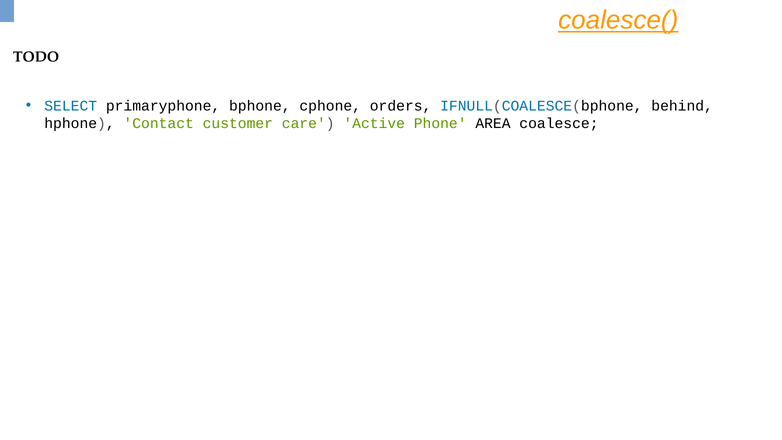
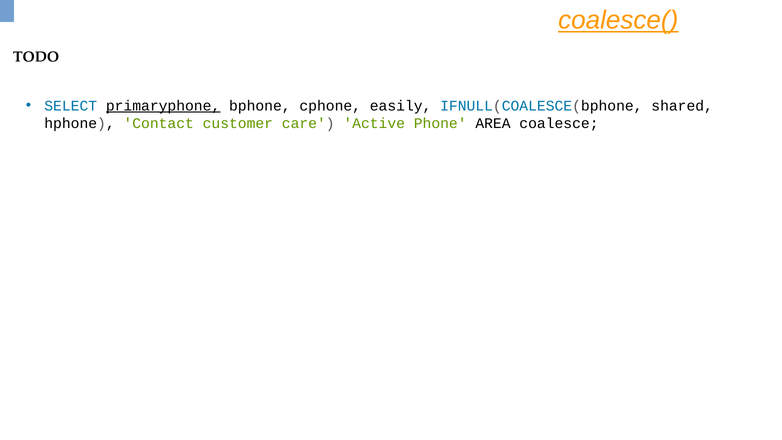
primaryphone underline: none -> present (163, 106)
orders: orders -> easily (401, 106)
behind: behind -> shared (682, 106)
